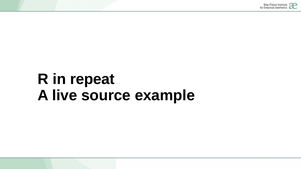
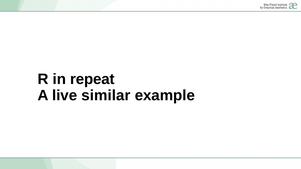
source: source -> similar (106, 96)
